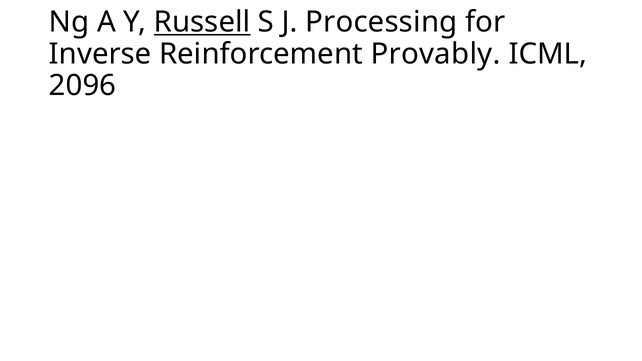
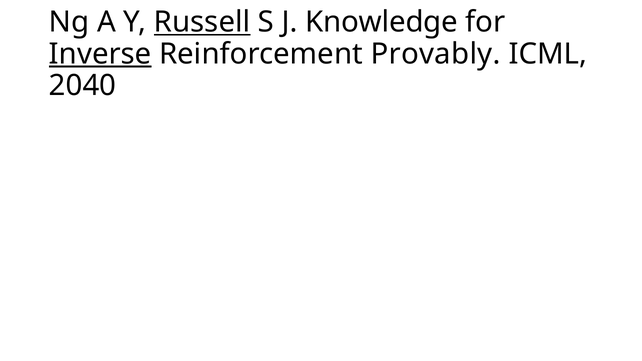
Processing: Processing -> Knowledge (382, 22)
Inverse underline: none -> present (100, 54)
2096: 2096 -> 2040 (83, 86)
